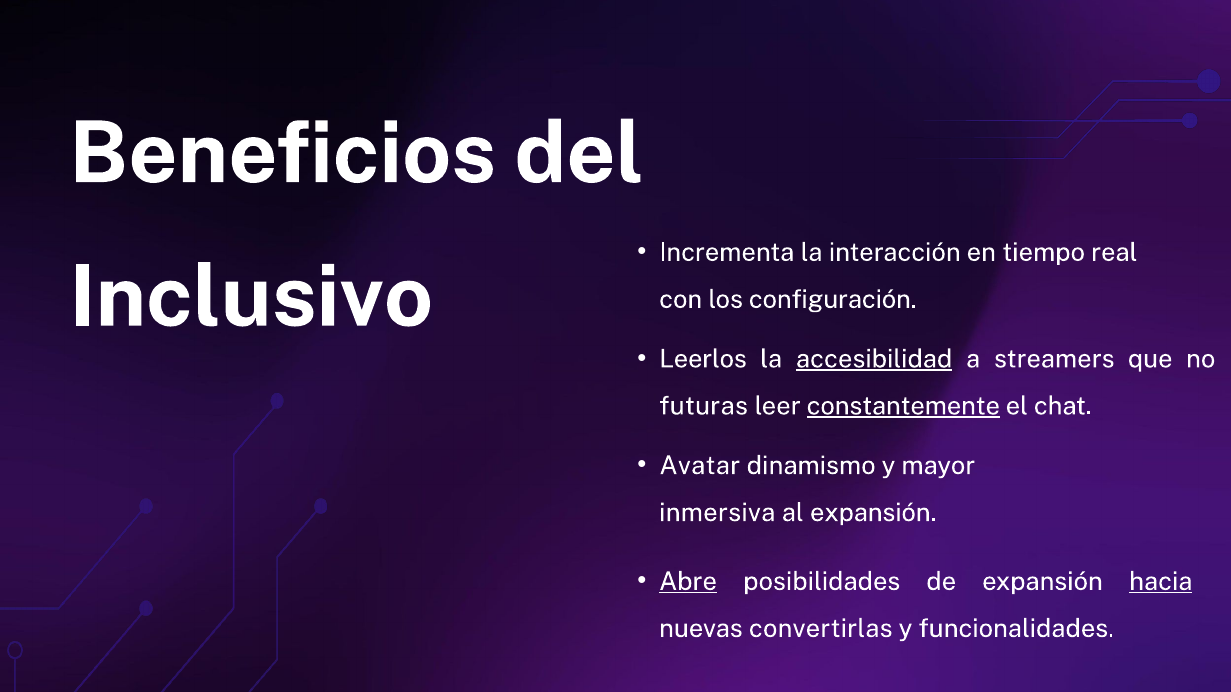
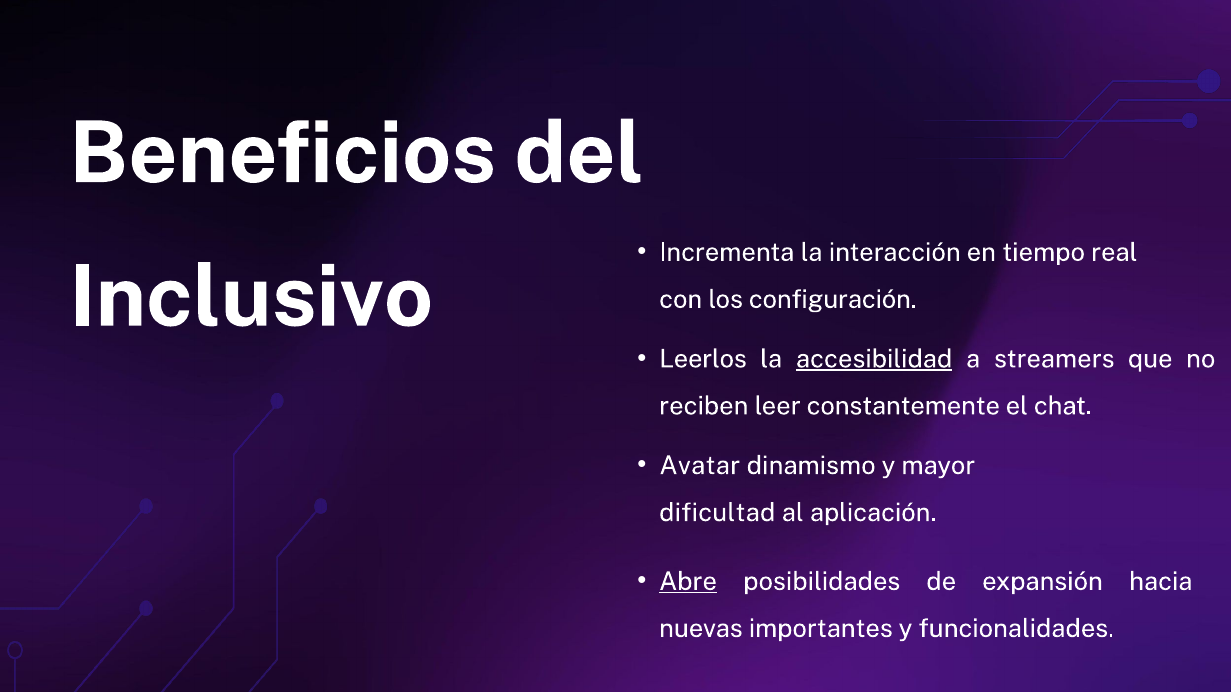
futuras: futuras -> reciben (704, 406)
constantemente underline: present -> none (903, 406)
inmersiva: inmersiva -> dificultad (717, 513)
al expansión: expansión -> aplicación (873, 513)
hacia underline: present -> none (1161, 582)
convertirlas: convertirlas -> importantes (821, 629)
